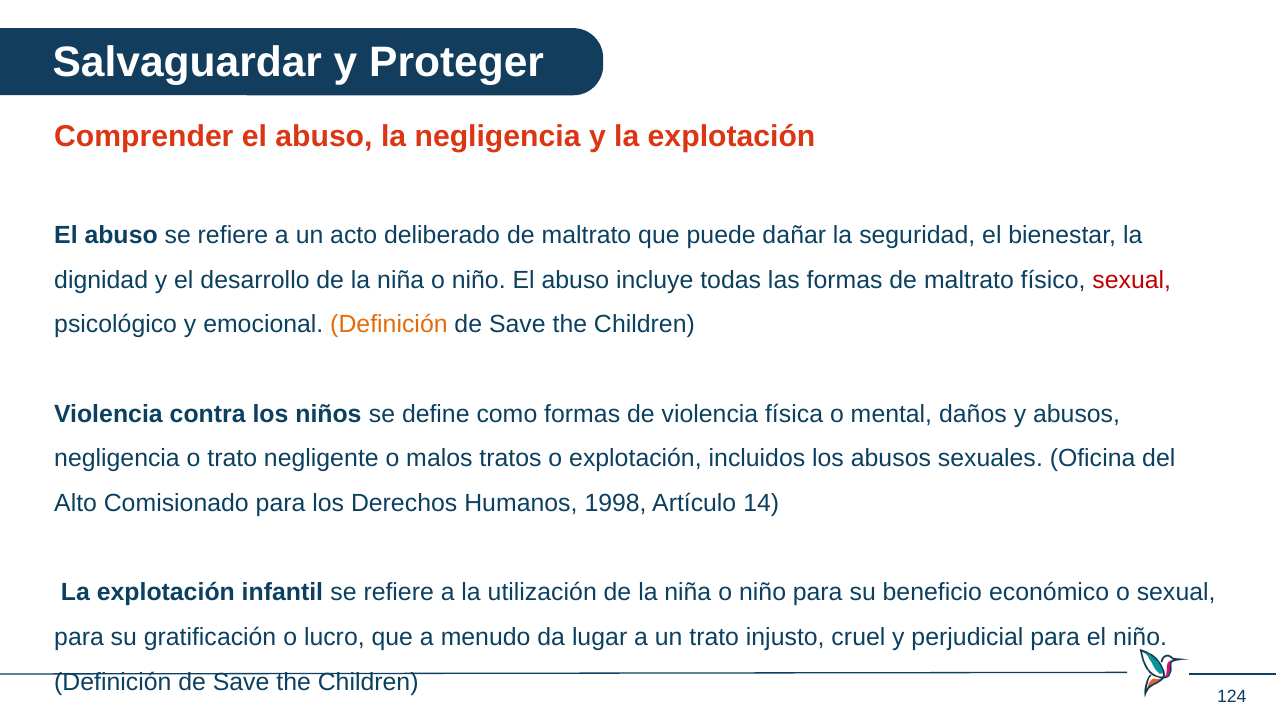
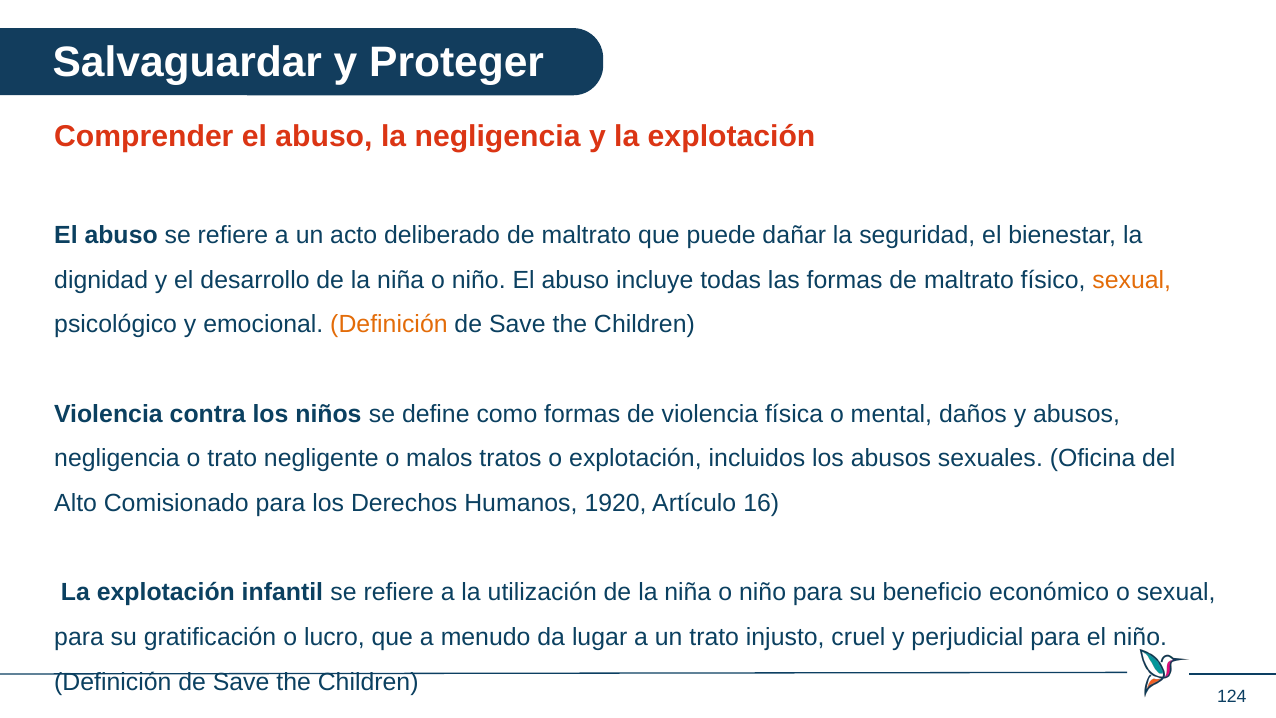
sexual colour: red -> orange (1132, 280)
1998: 1998 -> 1920 (616, 503)
14: 14 -> 16 (761, 503)
